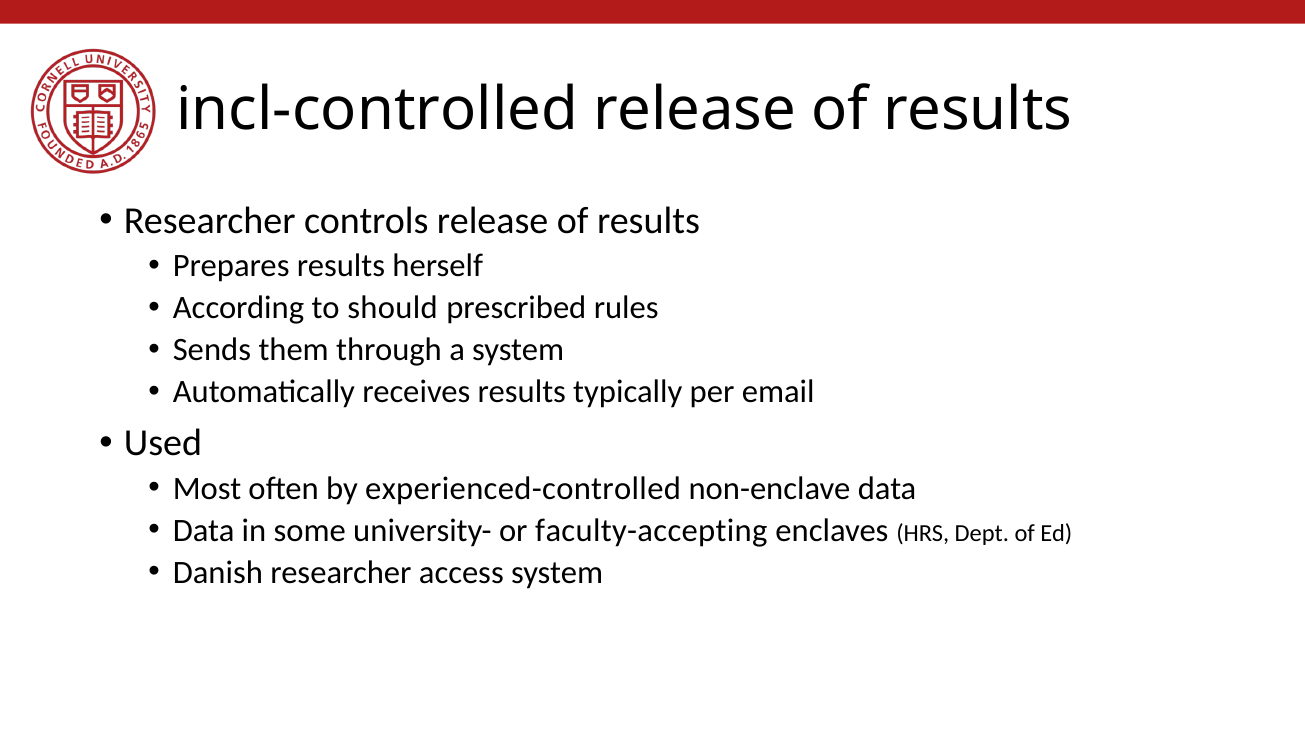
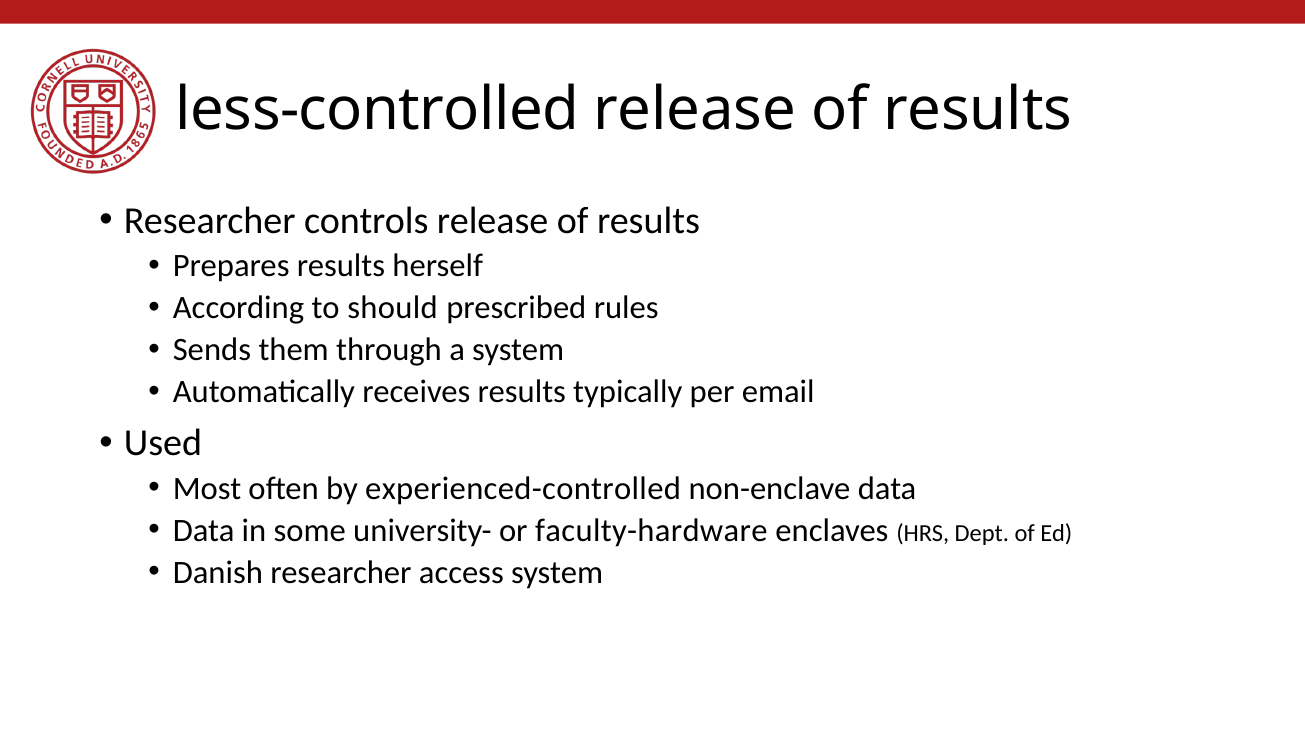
incl-controlled: incl-controlled -> less-controlled (378, 110)
faculty-accepting: faculty-accepting -> faculty-hardware (651, 530)
